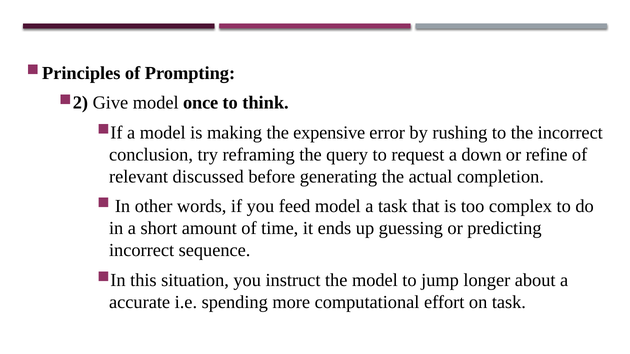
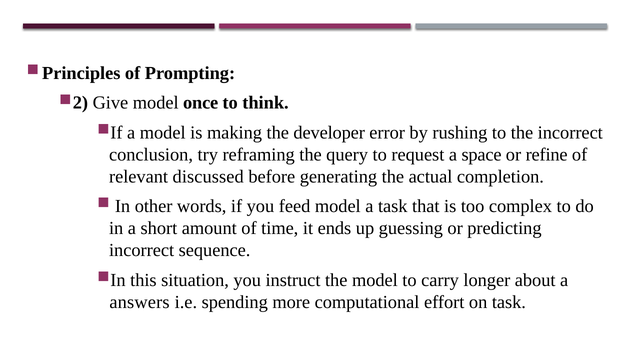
expensive: expensive -> developer (329, 133)
down: down -> space (482, 155)
jump: jump -> carry (440, 280)
accurate: accurate -> answers (140, 302)
